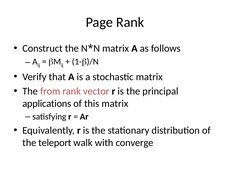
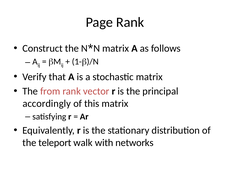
applications: applications -> accordingly (47, 103)
converge: converge -> networks (135, 142)
